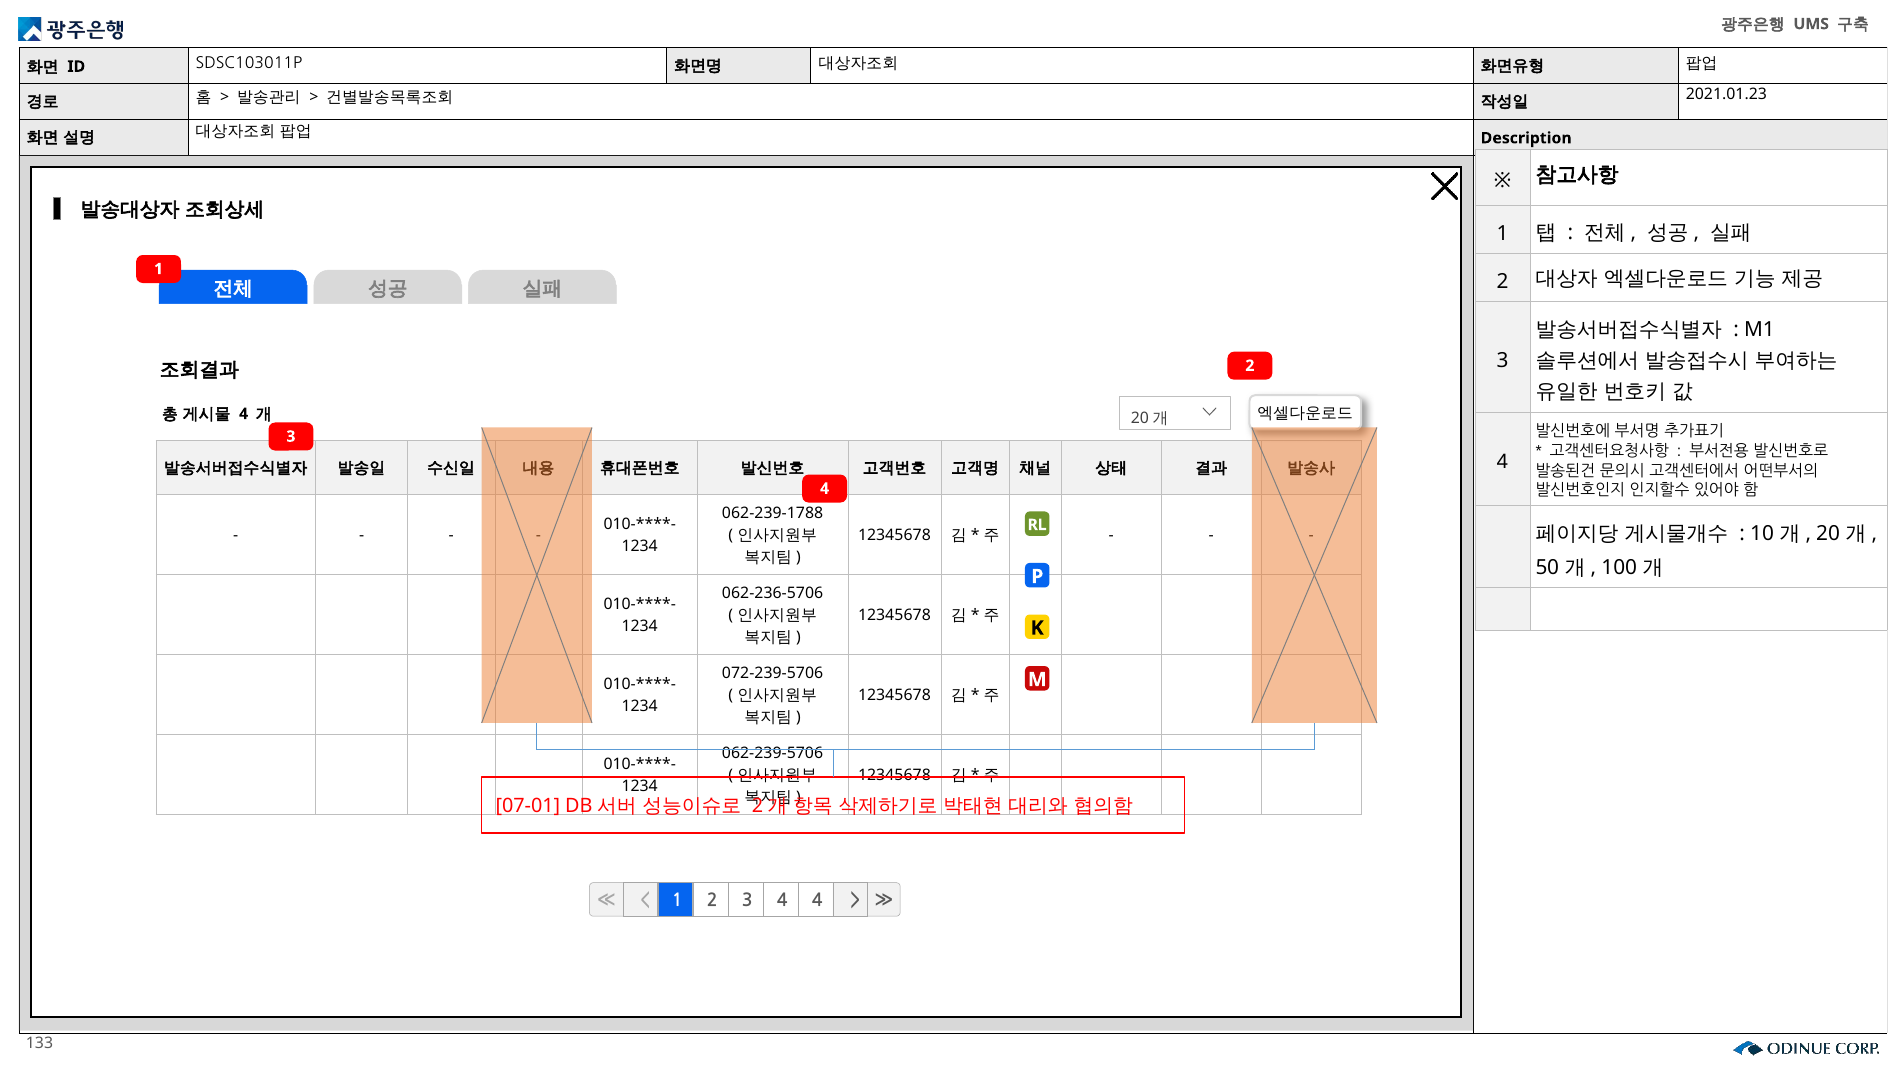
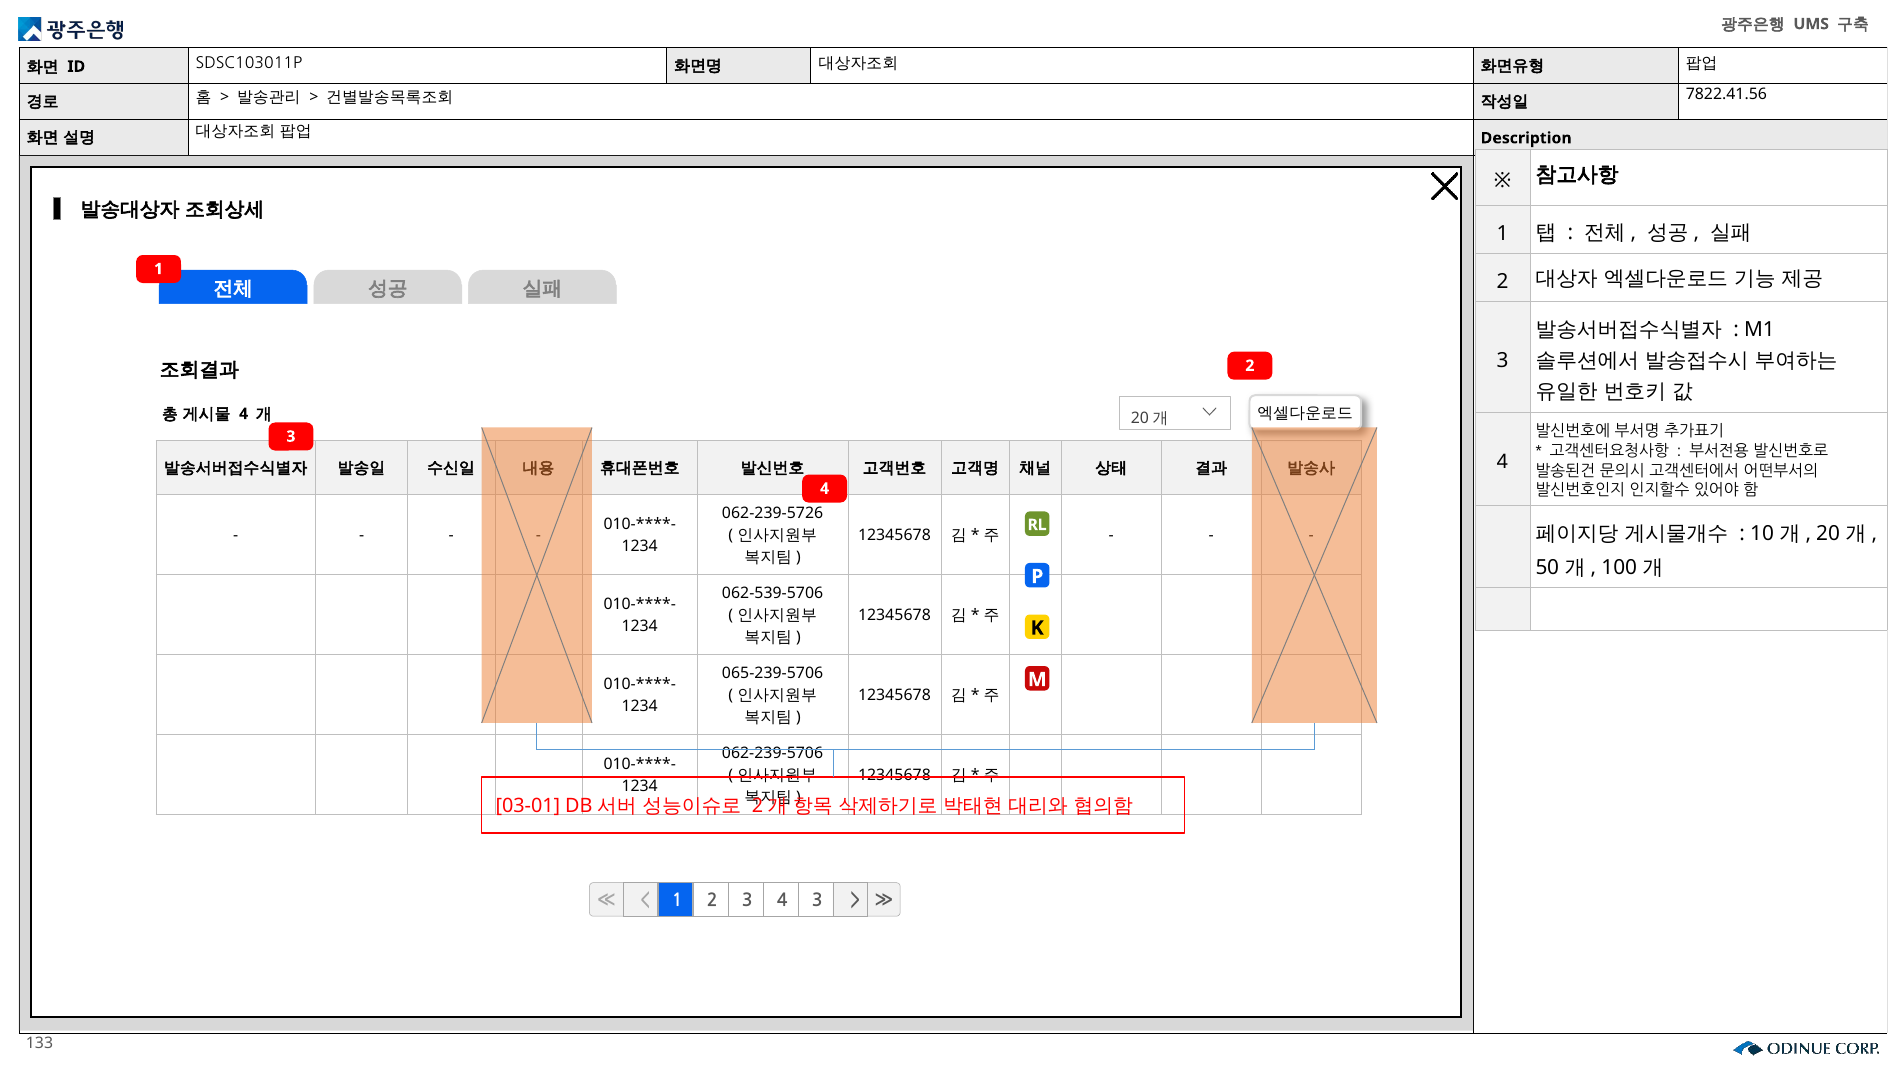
2021.01.23: 2021.01.23 -> 7822.41.56 (1726, 94)
062-239-1788: 062-239-1788 -> 062-239-5726 (773, 514)
062-236-5706: 062-236-5706 -> 062-539-5706 (773, 594)
072-239-5706: 072-239-5706 -> 065-239-5706 (773, 674)
07-01: 07-01 -> 03-01 (528, 807)
4 4: 4 -> 3 (817, 901)
